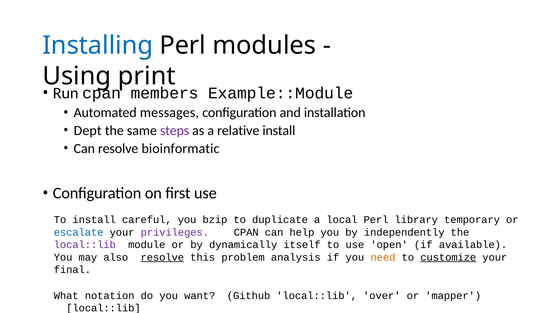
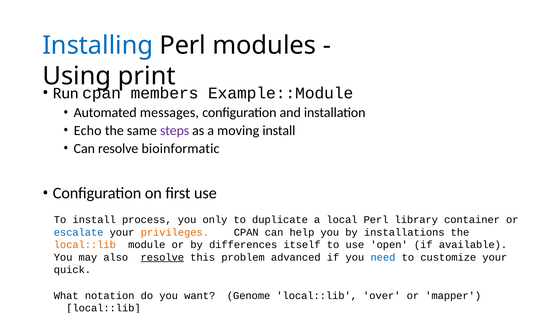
Dept: Dept -> Echo (88, 130)
relative: relative -> moving (238, 130)
careful: careful -> process (147, 220)
bzip: bzip -> only (215, 220)
temporary: temporary -> container (472, 220)
privileges colour: purple -> orange (175, 232)
independently: independently -> installations (404, 232)
local::lib colour: purple -> orange (85, 245)
dynamically: dynamically -> differences (243, 245)
analysis: analysis -> advanced (296, 257)
need colour: orange -> blue (383, 257)
customize underline: present -> none (448, 257)
final: final -> quick (72, 270)
Github: Github -> Genome (249, 295)
